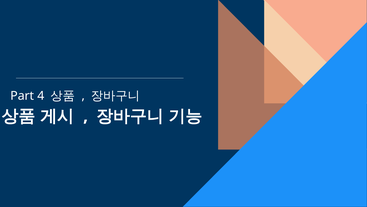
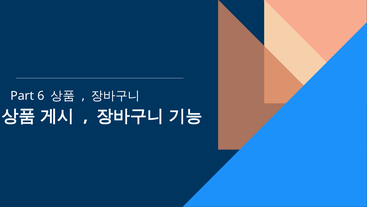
4: 4 -> 6 (41, 95)
